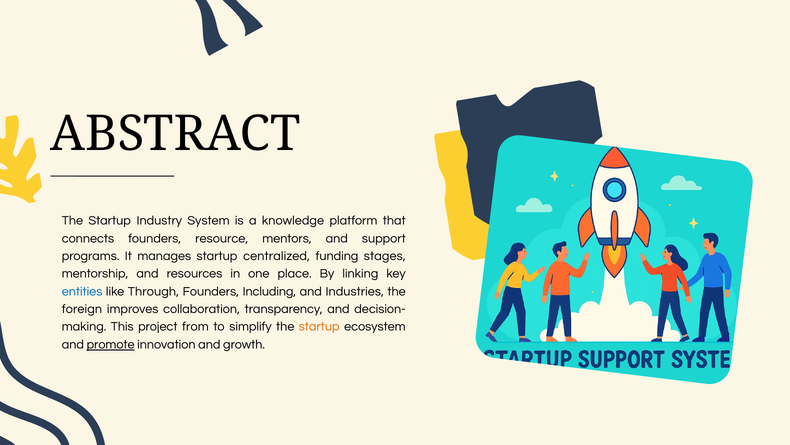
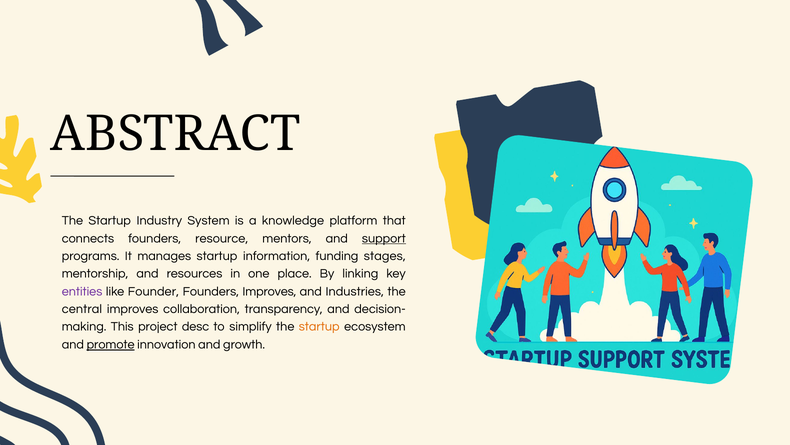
support underline: none -> present (384, 238)
centralized: centralized -> information (277, 256)
entities colour: blue -> purple (82, 291)
Through: Through -> Founder (153, 291)
Founders Including: Including -> Improves (269, 291)
foreign: foreign -> central (82, 309)
from: from -> desc (196, 326)
